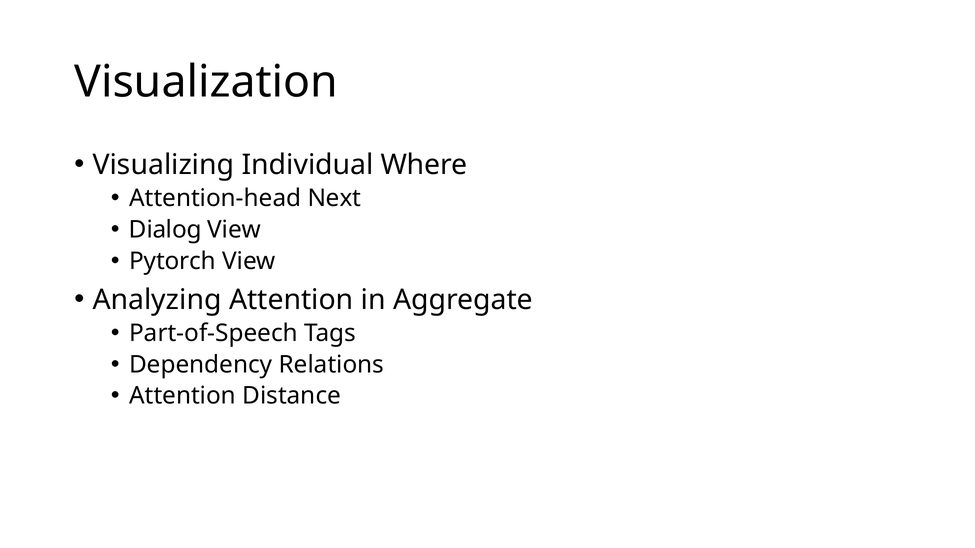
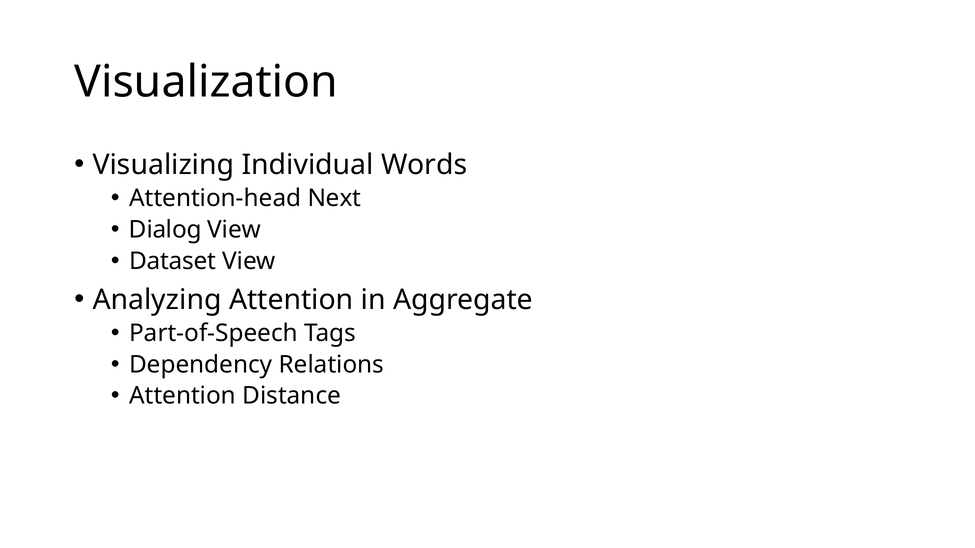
Where: Where -> Words (424, 165)
Pytorch: Pytorch -> Dataset (173, 261)
